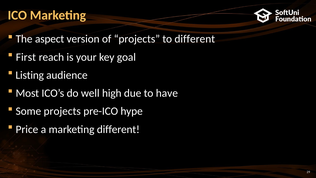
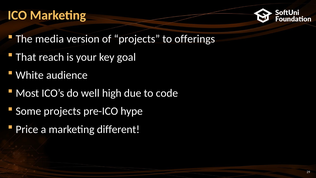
aspect: aspect -> media (50, 39)
to different: different -> offerings (195, 39)
First: First -> That (26, 57)
Listing: Listing -> White (30, 75)
have: have -> code (167, 93)
